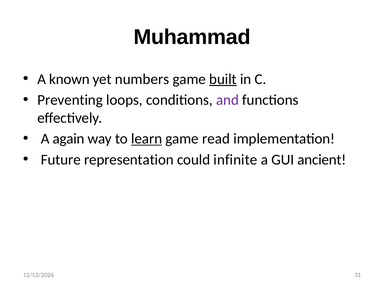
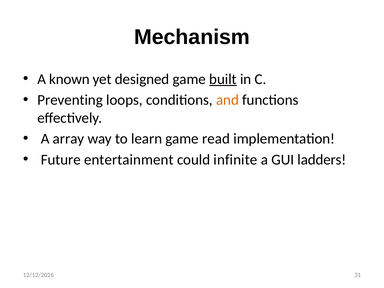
Muhammad: Muhammad -> Mechanism (192, 37)
numbers: numbers -> designed (142, 79)
and colour: purple -> orange (227, 100)
again: again -> array (68, 139)
learn underline: present -> none (147, 139)
representation: representation -> entertainment (129, 160)
ancient: ancient -> ladders (322, 160)
